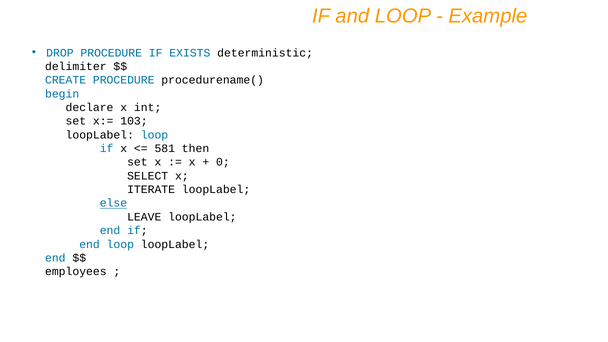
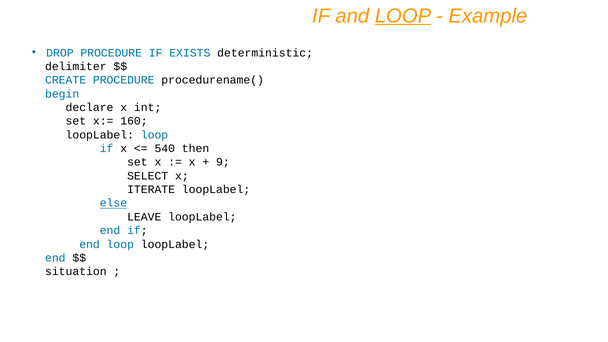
LOOP underline: none -> present (403, 16)
103: 103 -> 160 (134, 121)
581: 581 -> 540 (165, 149)
0: 0 -> 9 (223, 162)
employees: employees -> situation (76, 272)
